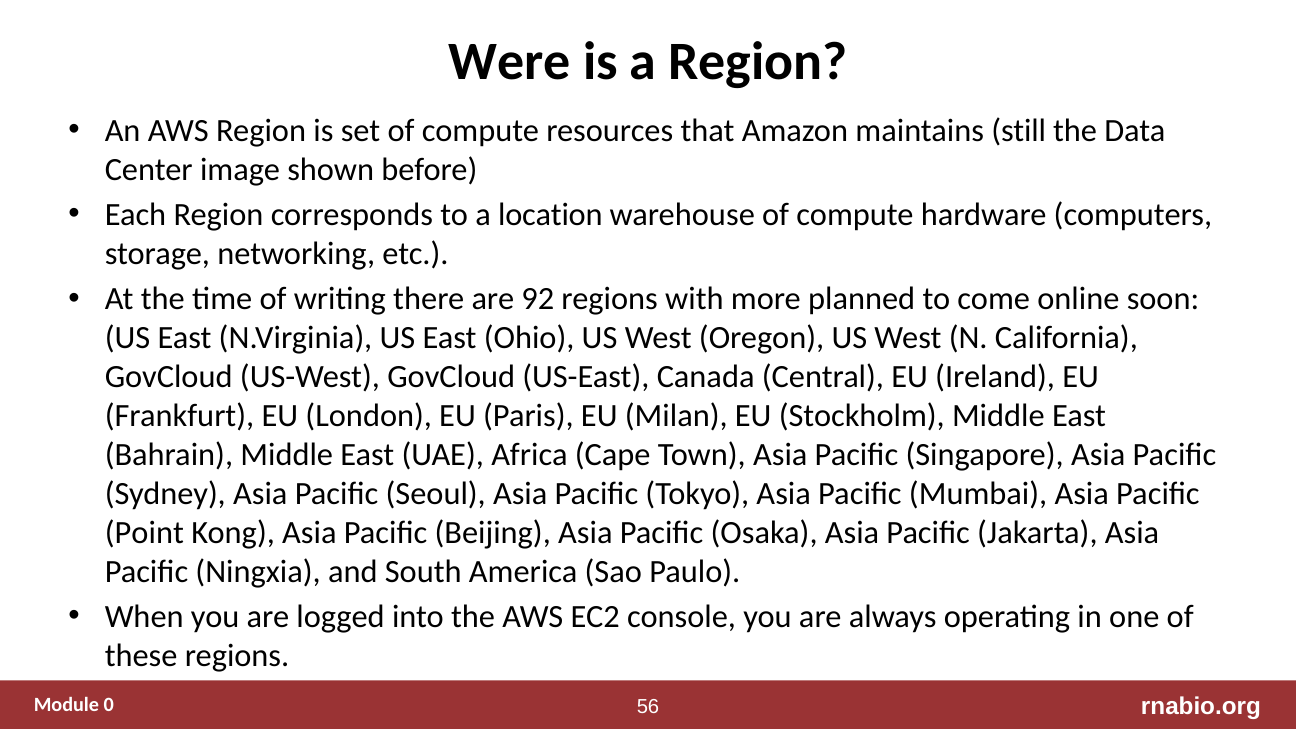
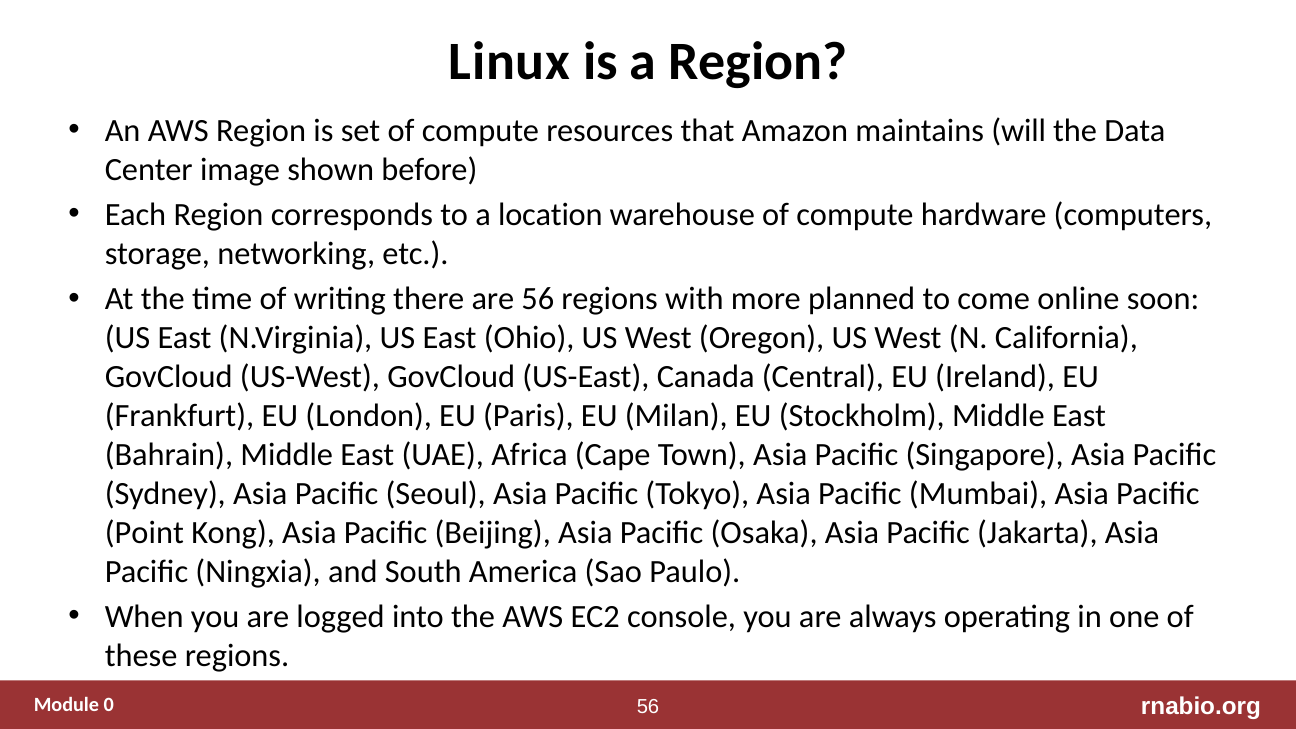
Were: Were -> Linux (509, 61)
still: still -> will (1019, 131)
are 92: 92 -> 56 (538, 299)
